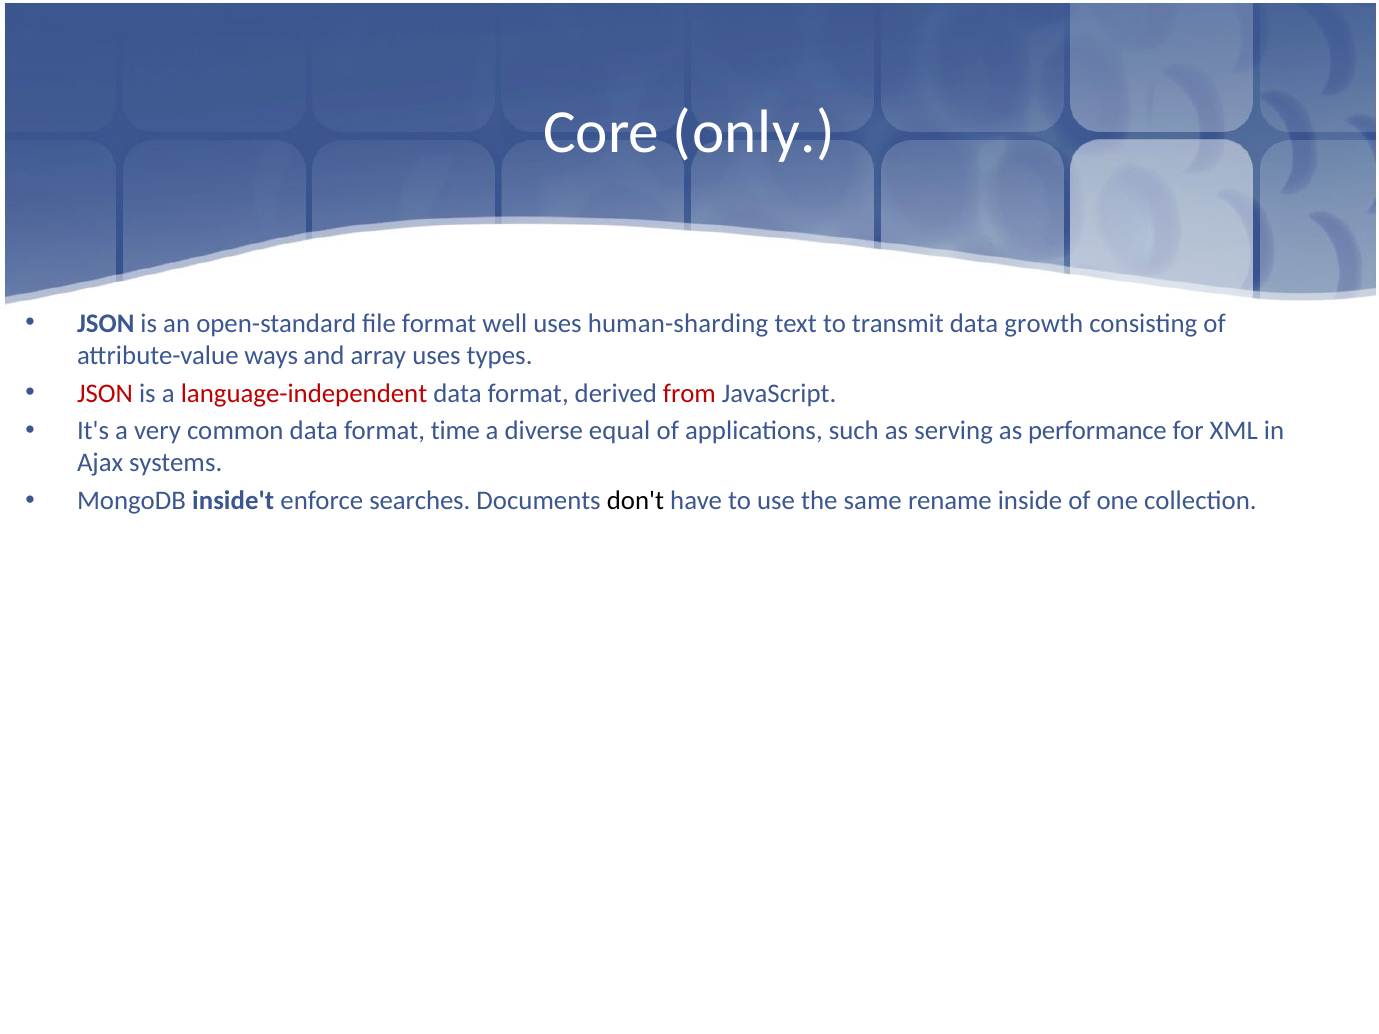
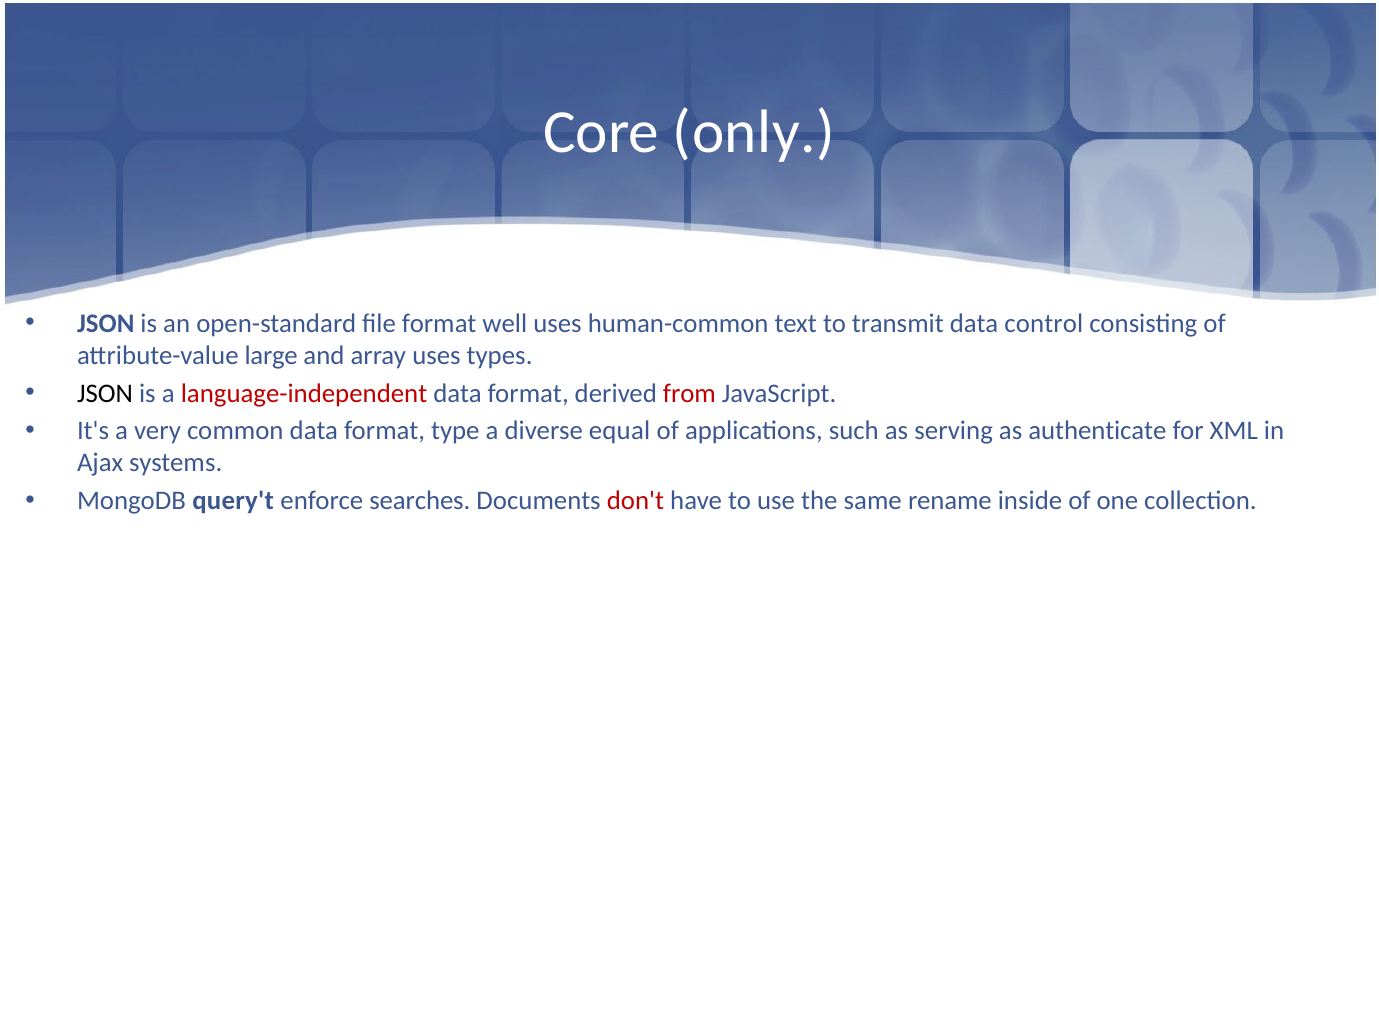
human-sharding: human-sharding -> human-common (678, 324)
growth: growth -> control (1044, 324)
ways: ways -> large (271, 356)
JSON colour: red -> black (105, 393)
time: time -> type (455, 431)
performance: performance -> authenticate (1097, 431)
inside't: inside't -> query't (233, 501)
don't colour: black -> red (635, 501)
